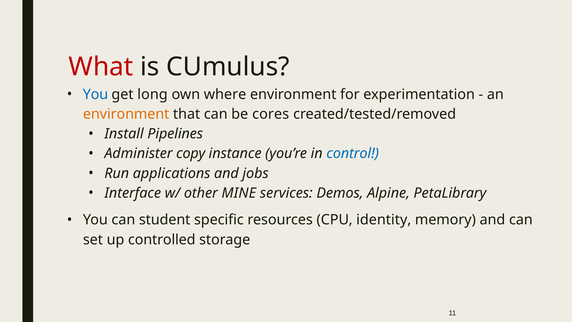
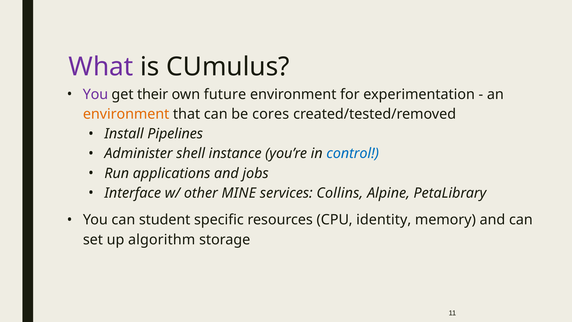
What colour: red -> purple (101, 67)
You colour: blue -> purple (95, 94)
long: long -> their (153, 94)
where: where -> future (225, 94)
copy: copy -> shell (191, 153)
Demos: Demos -> Collins (340, 193)
controlled: controlled -> algorithm (162, 239)
